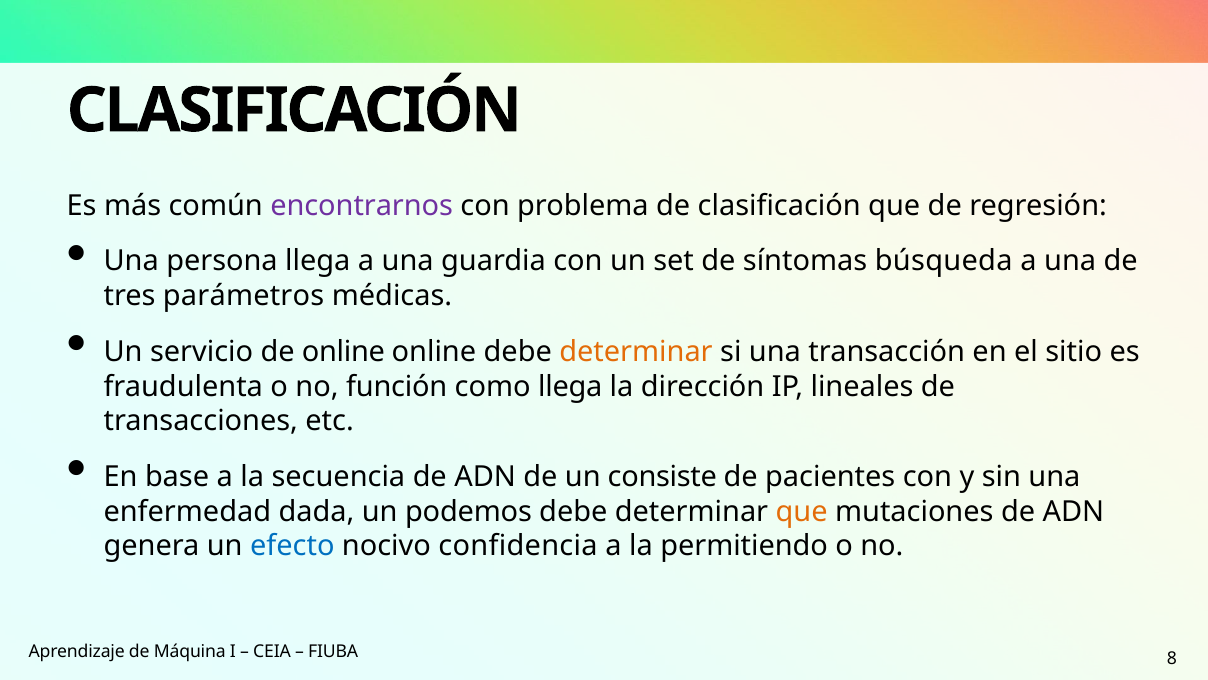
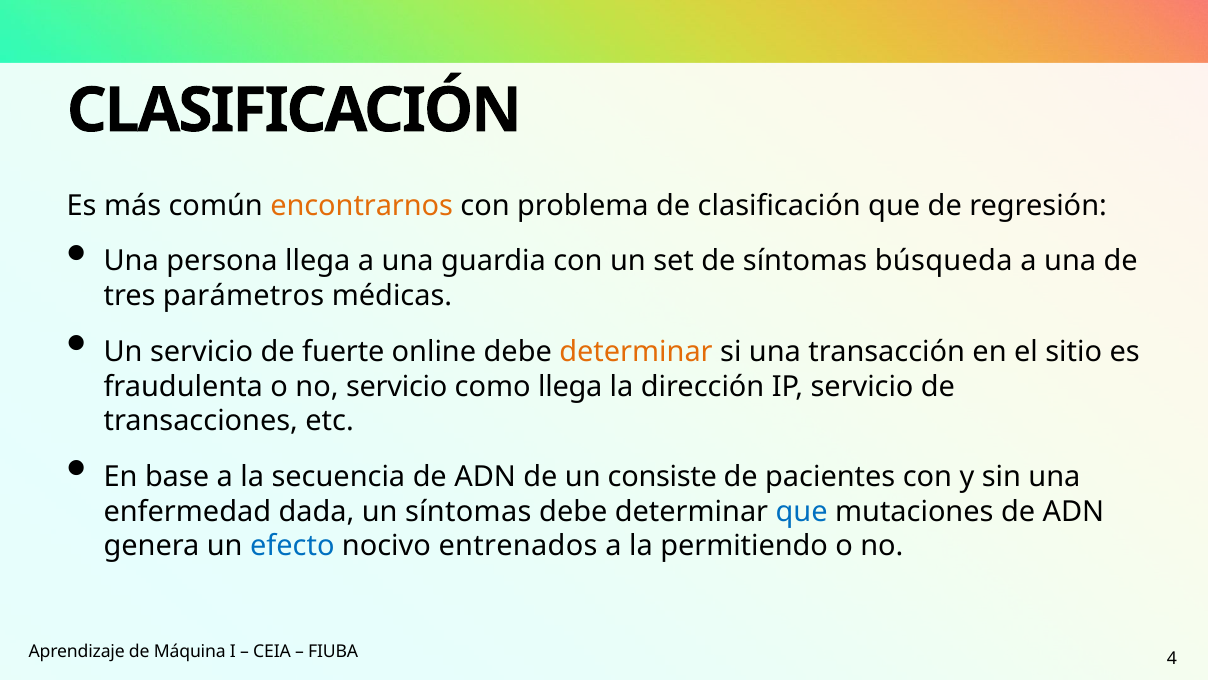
encontrarnos colour: purple -> orange (362, 206)
de online: online -> fuerte (343, 351)
no función: función -> servicio (397, 386)
IP lineales: lineales -> servicio (862, 386)
un podemos: podemos -> síntomas (468, 511)
que colour: orange -> blue (802, 511)
confidencia: confidencia -> entrenados (518, 546)
8: 8 -> 4 (1172, 658)
